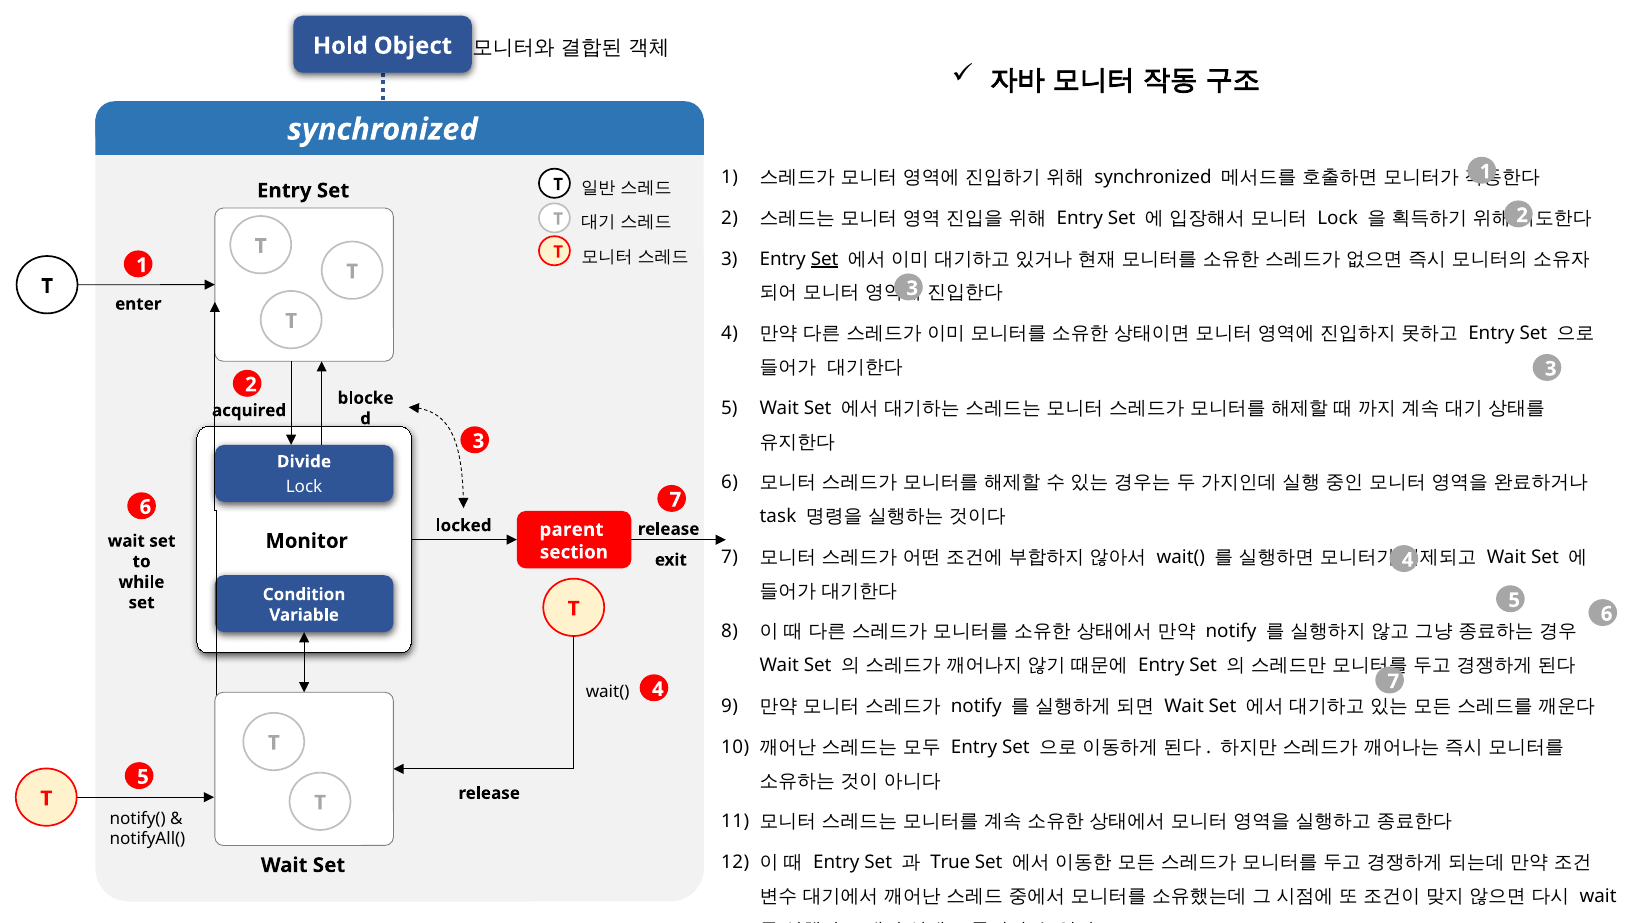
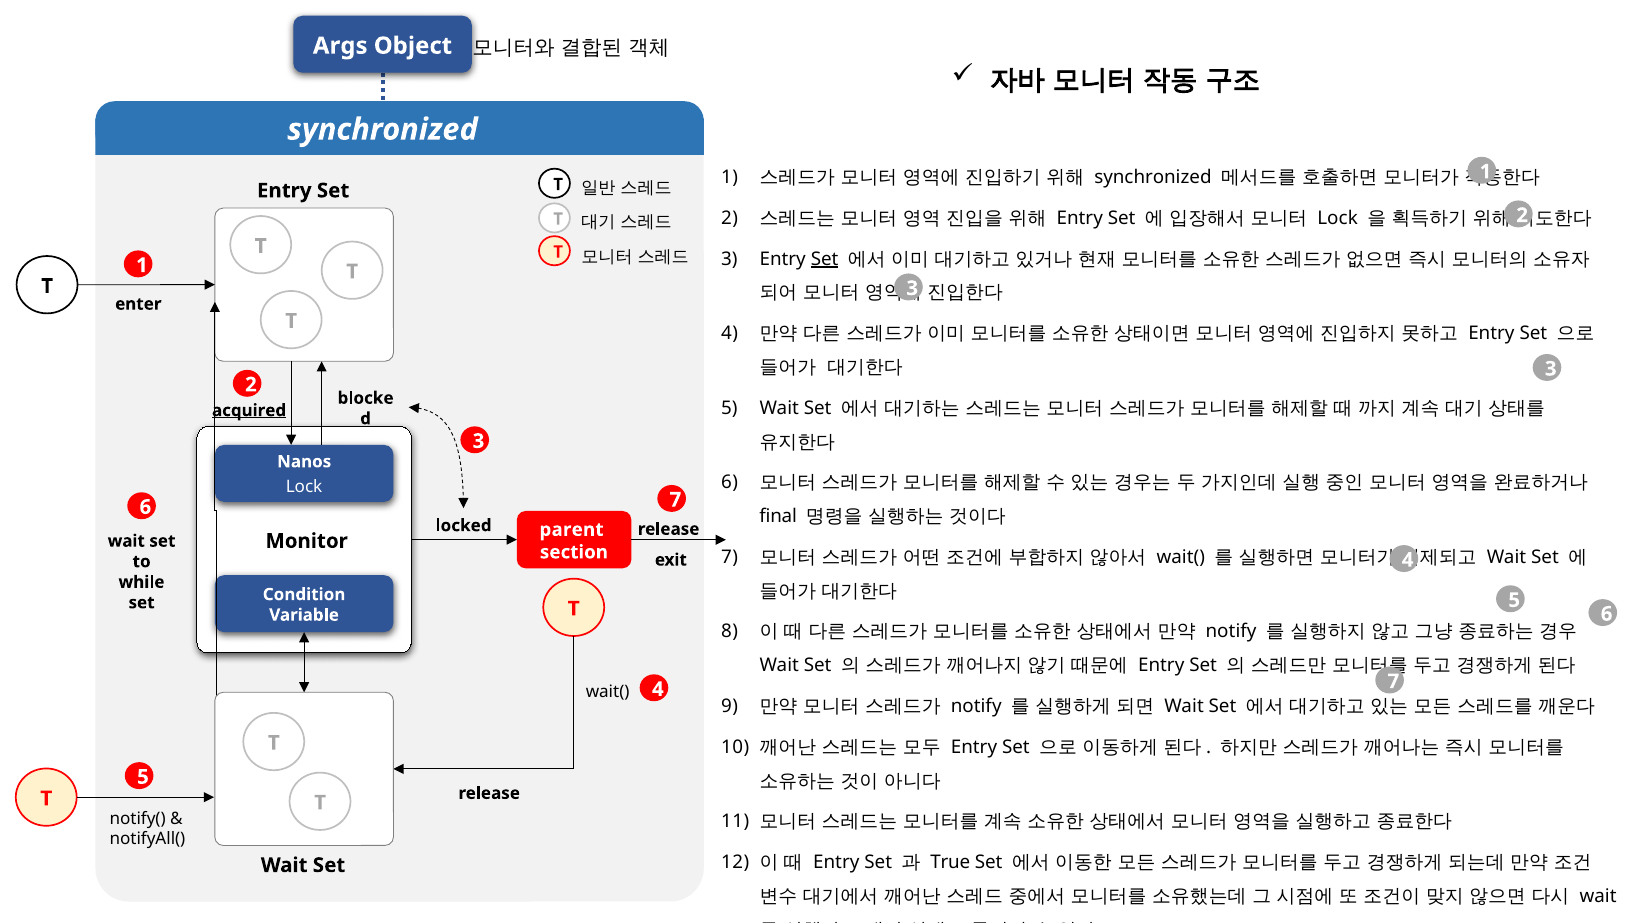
Hold: Hold -> Args (340, 46)
acquired underline: none -> present (249, 411)
Divide: Divide -> Nanos (304, 462)
task: task -> final (778, 517)
